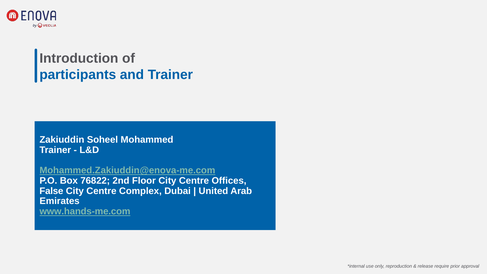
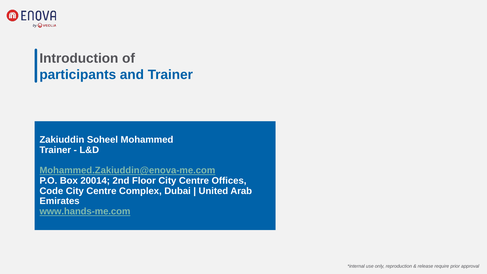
76822: 76822 -> 20014 (95, 181)
False: False -> Code (51, 191)
